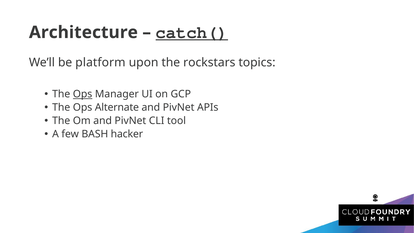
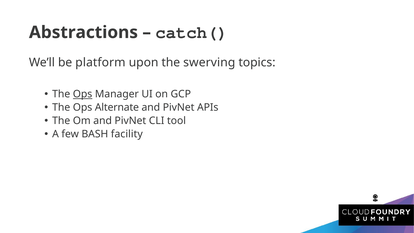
Architecture: Architecture -> Abstractions (83, 32)
catch( underline: present -> none (192, 32)
rockstars: rockstars -> swerving (209, 62)
hacker: hacker -> facility (127, 134)
